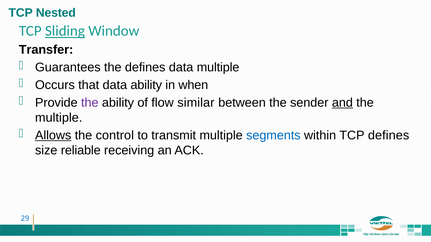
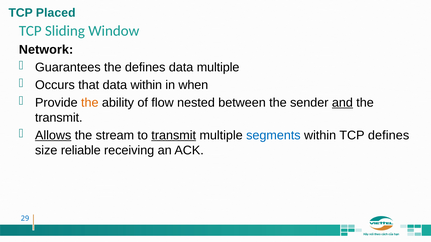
Nested: Nested -> Placed (56, 13)
Sliding underline: present -> none (65, 31)
Transfer: Transfer -> Network (46, 50)
data ability: ability -> within (146, 85)
the colour: purple -> orange (90, 103)
similar: similar -> nested (196, 103)
multiple: multiple -> transmit (59, 118)
control: control -> stream (115, 135)
transmit underline: none -> present (174, 135)
